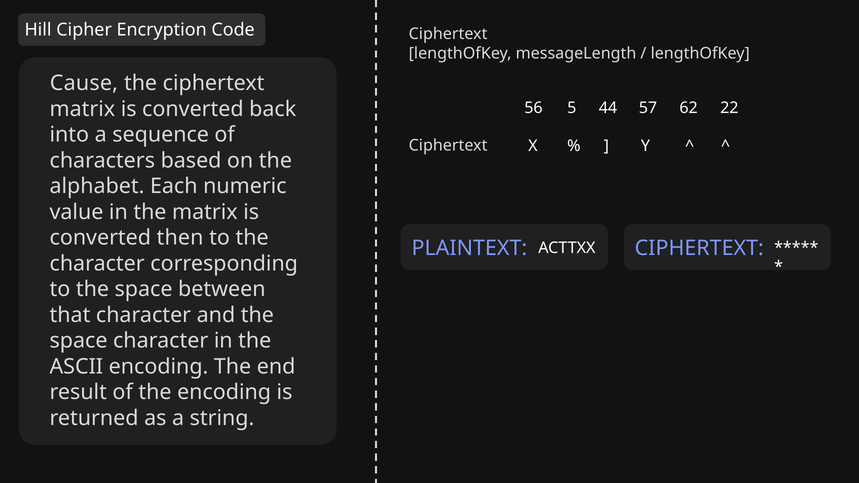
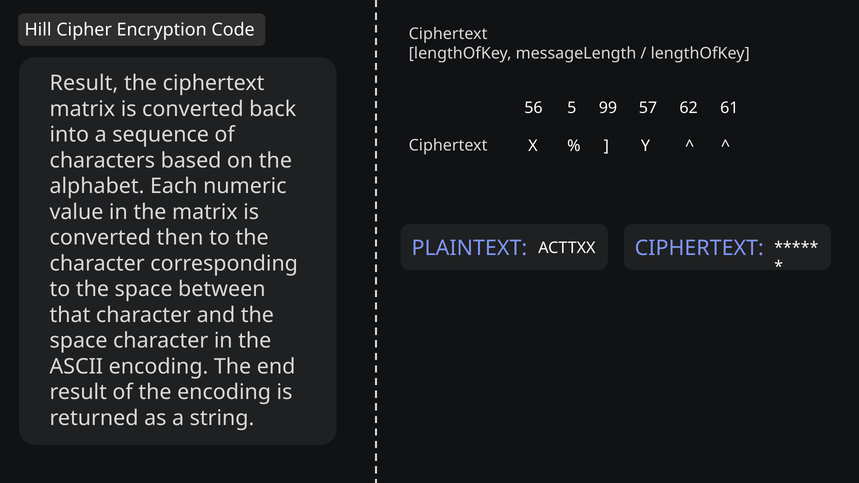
Cause: Cause -> Result (84, 83)
44: 44 -> 99 (608, 108)
22: 22 -> 61 (729, 108)
